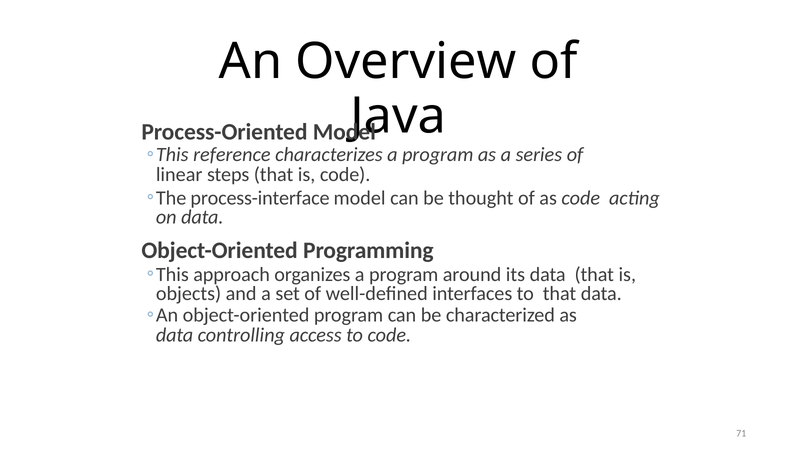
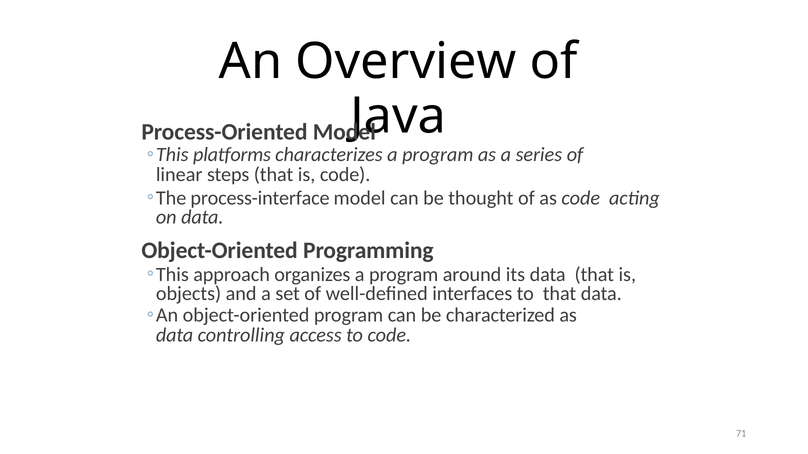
reference: reference -> platforms (232, 155)
